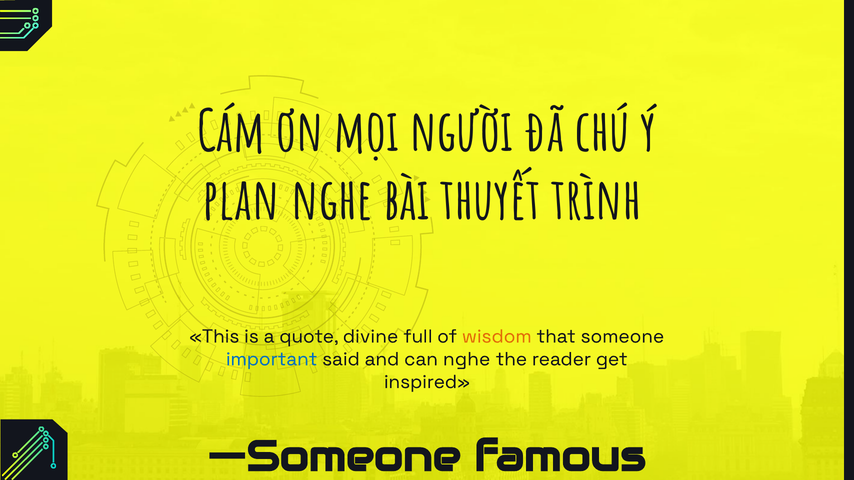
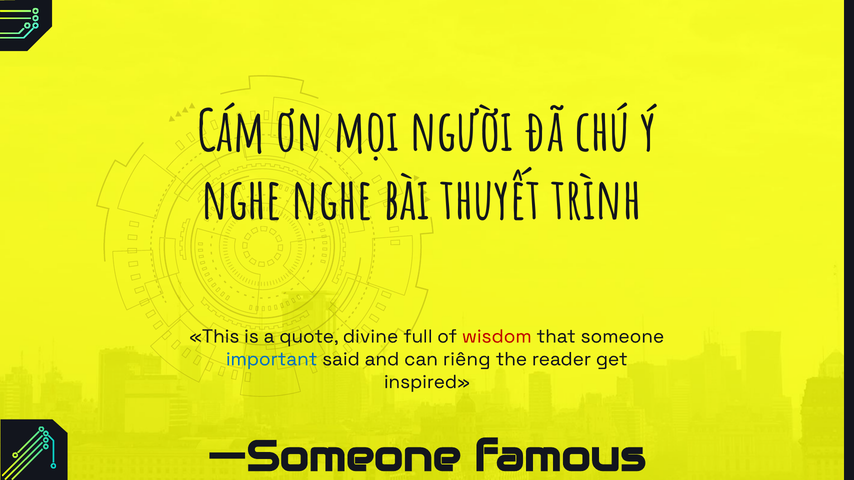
plan: plan -> nghe (242, 201)
wisdom colour: orange -> red (497, 337)
can nghe: nghe -> riêng (467, 359)
